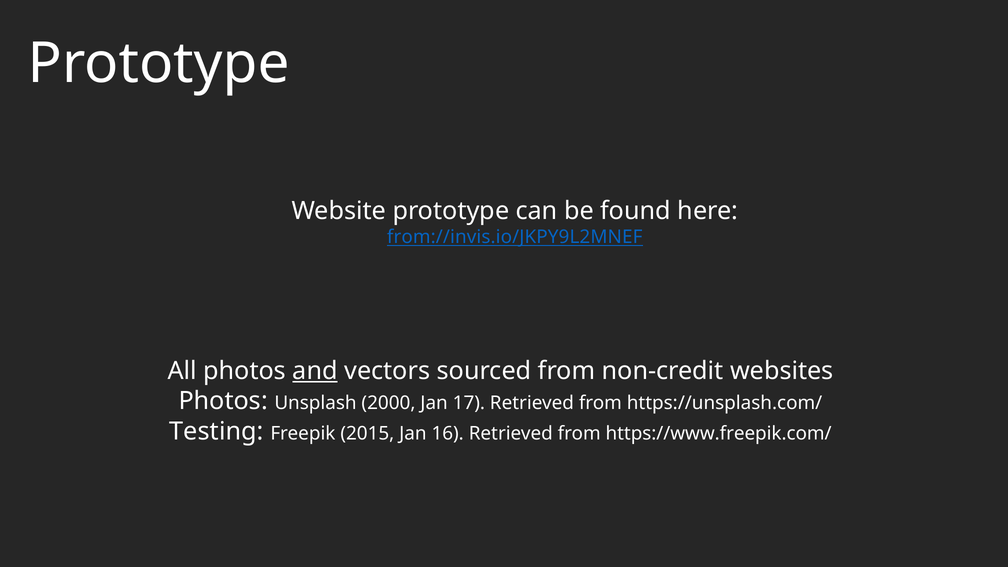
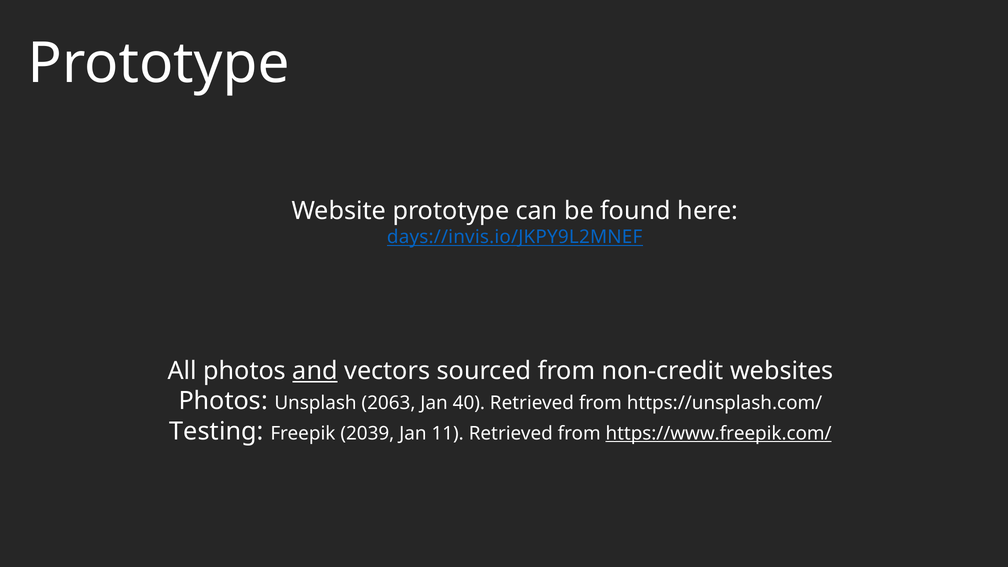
from://invis.io/JKPY9L2MNEF: from://invis.io/JKPY9L2MNEF -> days://invis.io/JKPY9L2MNEF (515, 237)
2000: 2000 -> 2063 (388, 403)
17: 17 -> 40 (469, 403)
2015: 2015 -> 2039 (367, 433)
16: 16 -> 11 (448, 433)
https://www.freepik.com/ underline: none -> present (719, 433)
